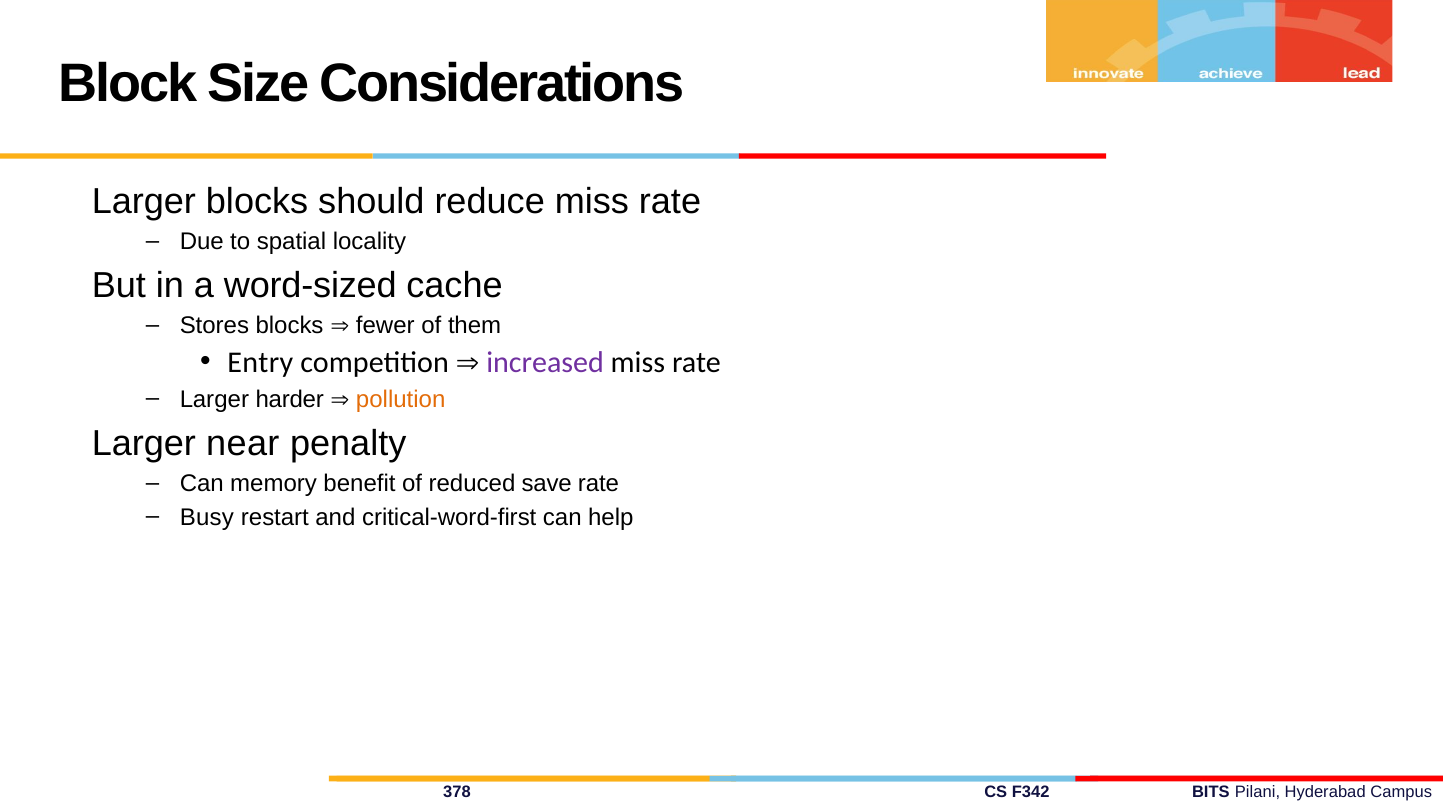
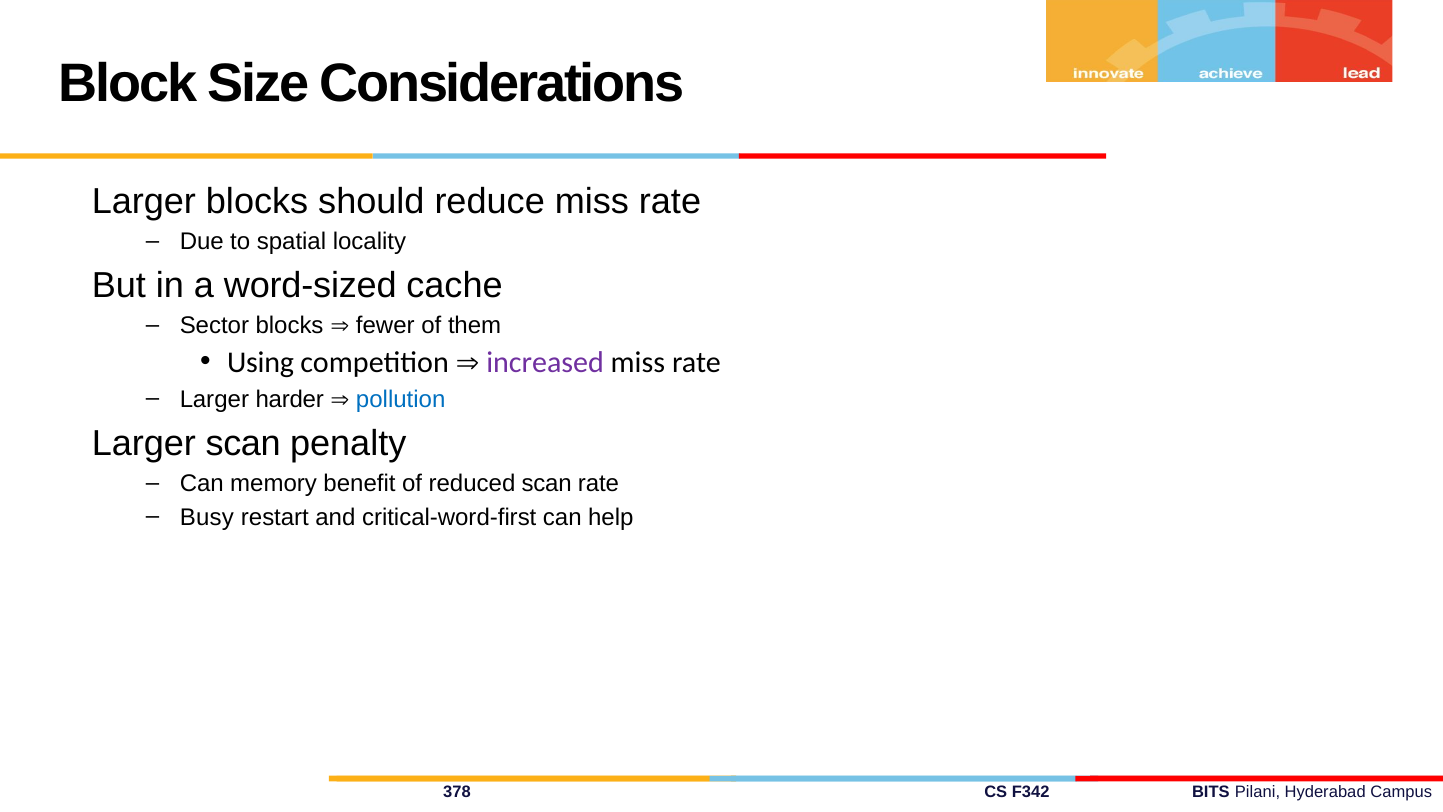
Stores: Stores -> Sector (214, 326)
Entry: Entry -> Using (261, 362)
pollution colour: orange -> blue (401, 399)
Larger near: near -> scan (243, 443)
reduced save: save -> scan (547, 483)
